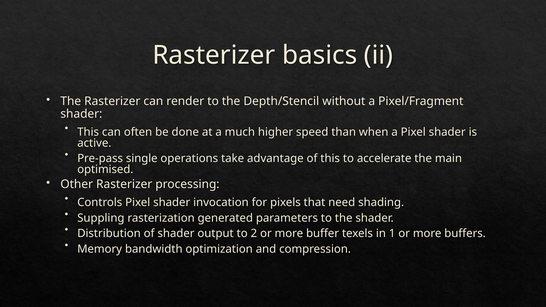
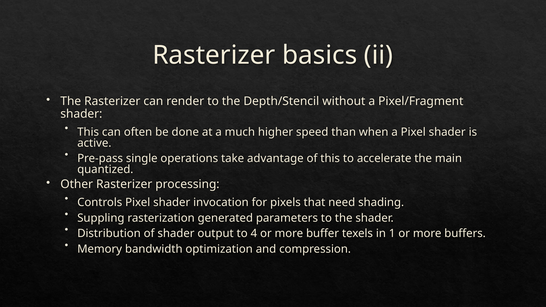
optimised: optimised -> quantized (105, 169)
2: 2 -> 4 (254, 234)
